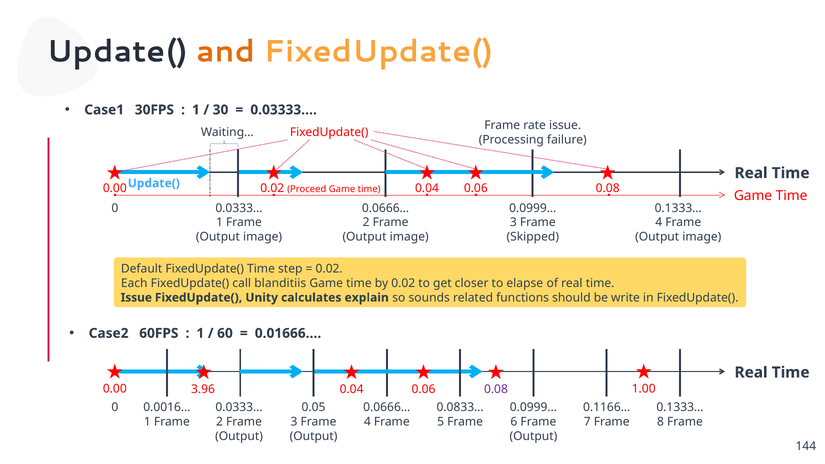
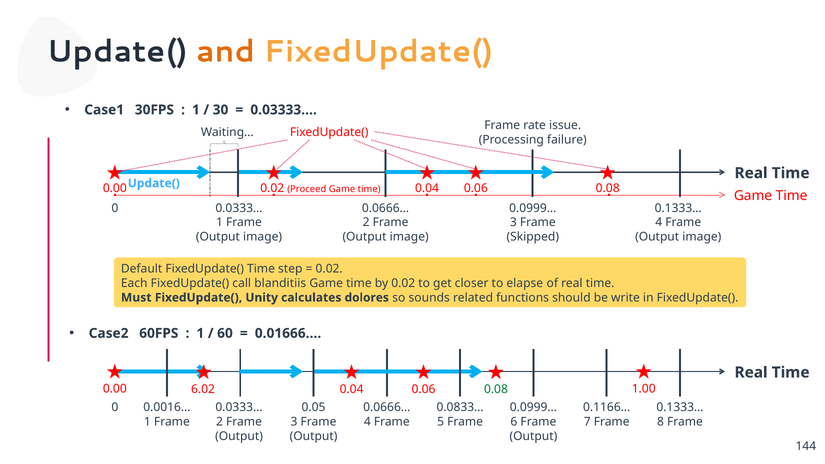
Issue: Issue -> Must (136, 298)
explain: explain -> dolores (367, 298)
3.96: 3.96 -> 6.02 (203, 389)
0.08 colour: purple -> green (496, 389)
